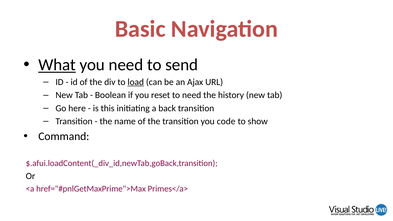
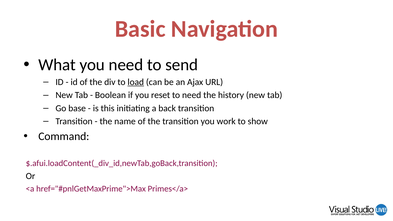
What underline: present -> none (57, 65)
here: here -> base (77, 108)
code: code -> work (226, 121)
